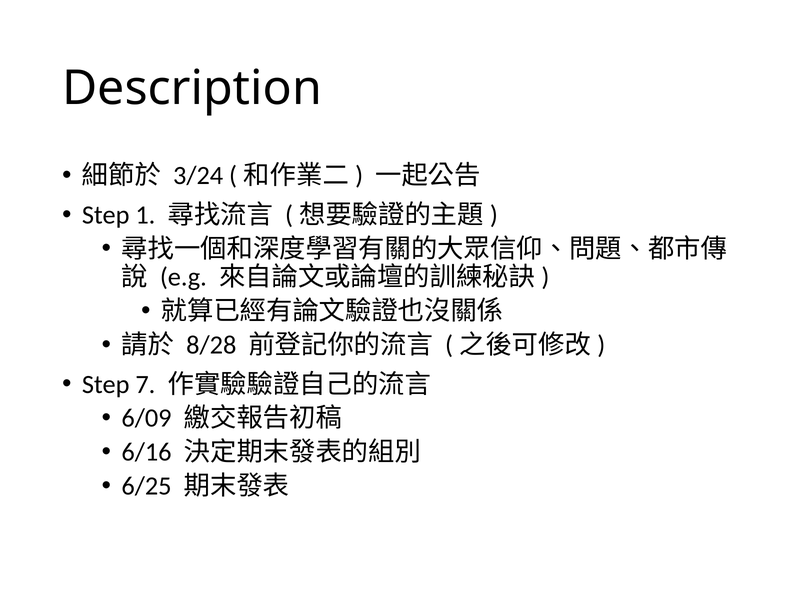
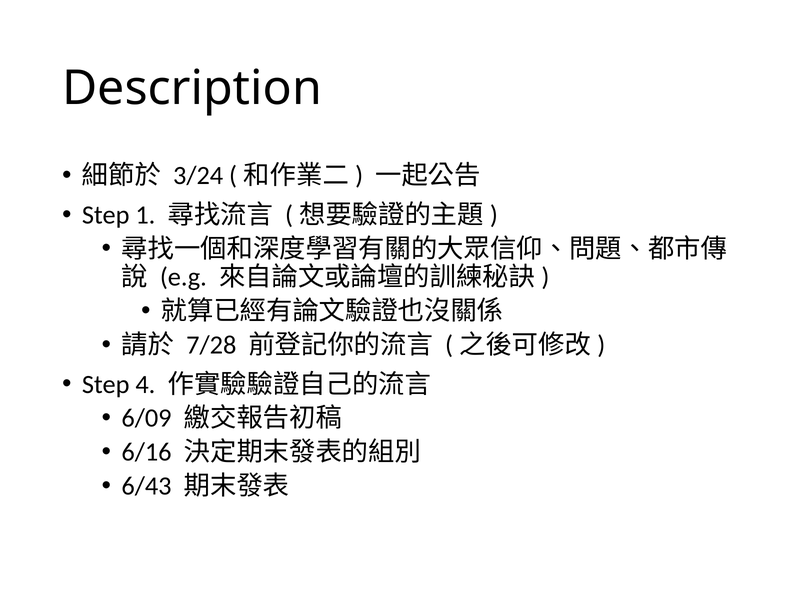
8/28: 8/28 -> 7/28 (211, 345)
7: 7 -> 4 (145, 385)
6/25: 6/25 -> 6/43 (147, 486)
